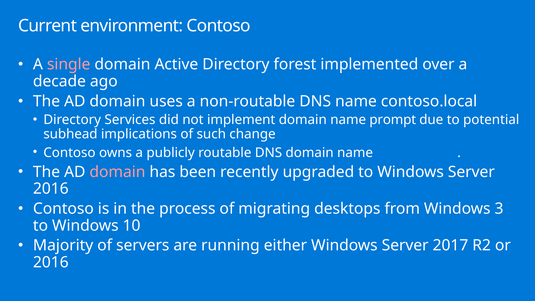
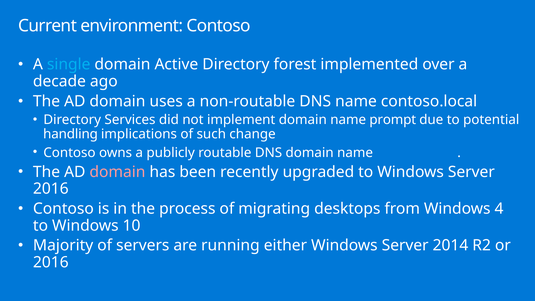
single colour: pink -> light blue (69, 64)
subhead: subhead -> handling (70, 134)
3: 3 -> 4 (499, 209)
2017: 2017 -> 2014 (450, 245)
